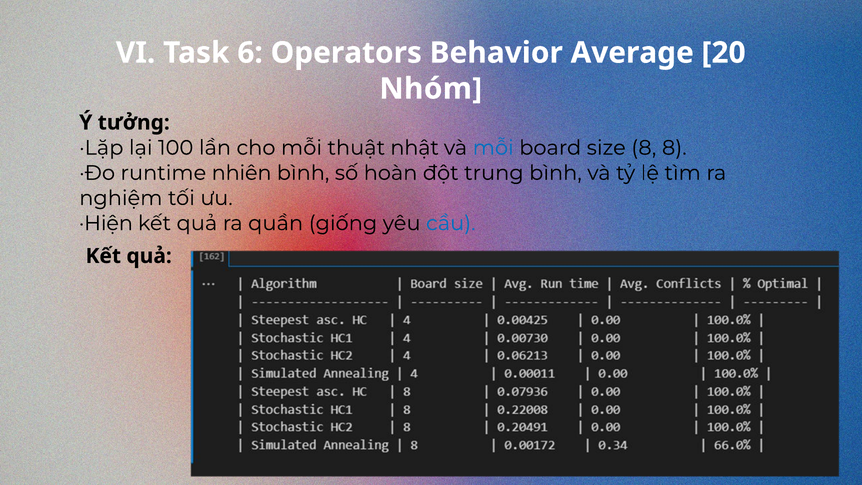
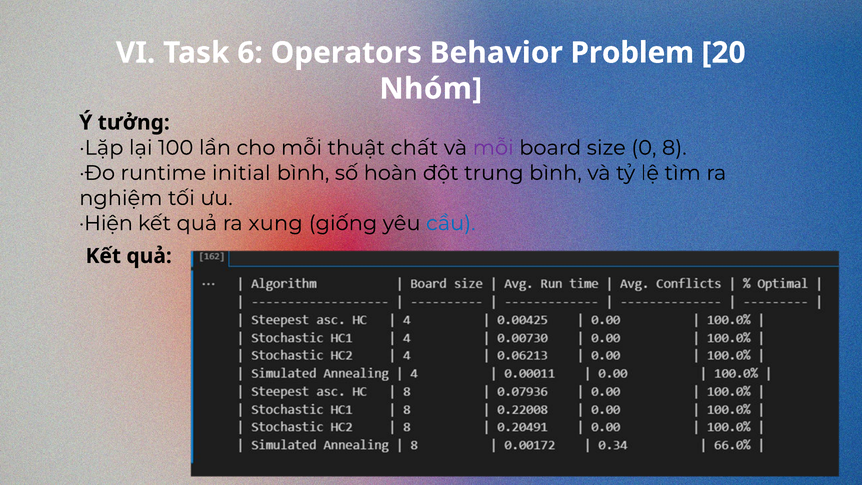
Average: Average -> Problem (632, 53)
nhật: nhật -> chất (414, 148)
mỗi colour: blue -> purple (493, 148)
size 8: 8 -> 0 (644, 148)
nhiên: nhiên -> initial (241, 173)
quần: quần -> xung (276, 223)
